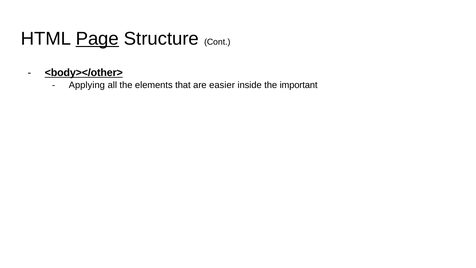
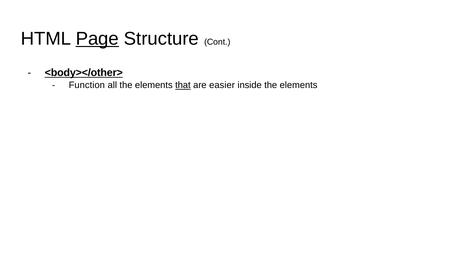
Applying: Applying -> Function (87, 85)
that underline: none -> present (183, 85)
inside the important: important -> elements (299, 85)
